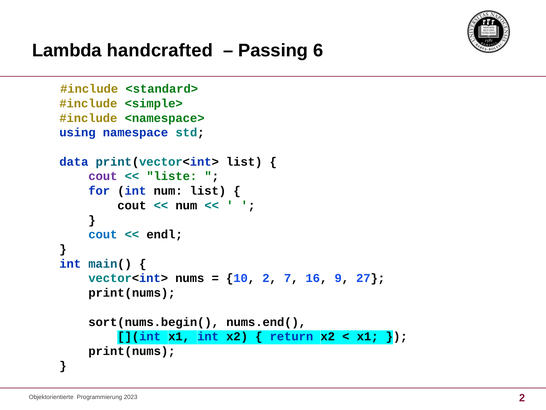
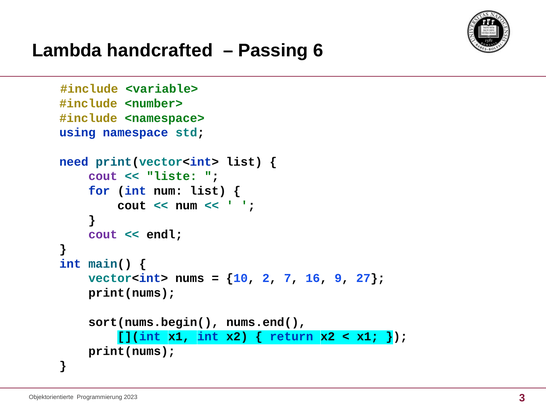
<standard>: <standard> -> <variable> (162, 89)
<simple>: <simple> -> <number> (154, 103)
data: data -> need (74, 162)
cout colour: blue -> purple (103, 234)
2023 2: 2 -> 3 (522, 397)
